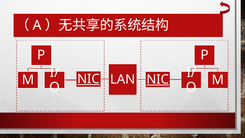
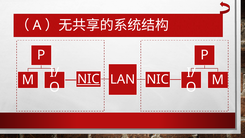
NIC underline: present -> none (158, 79)
